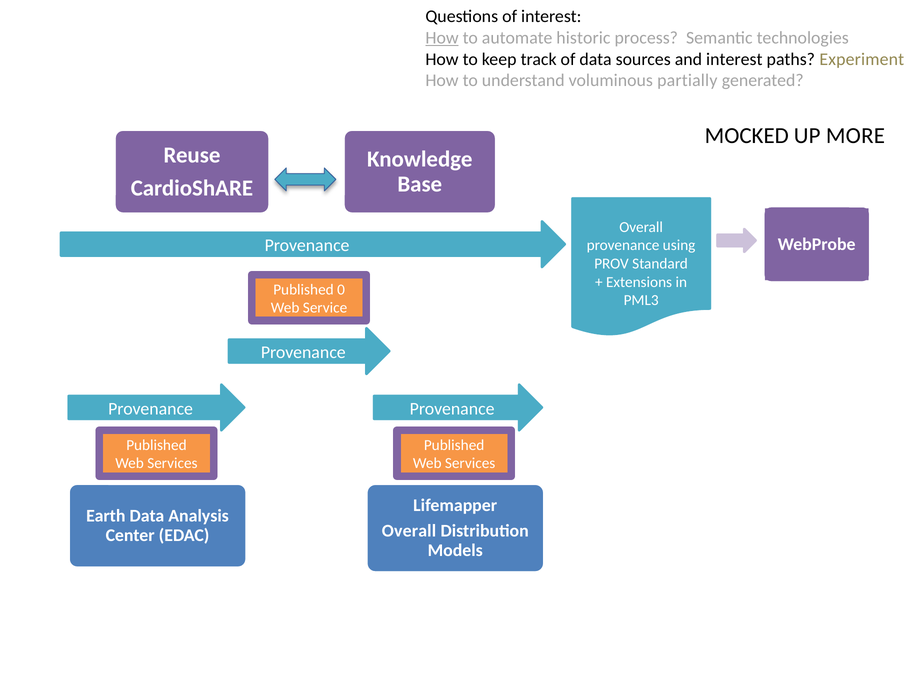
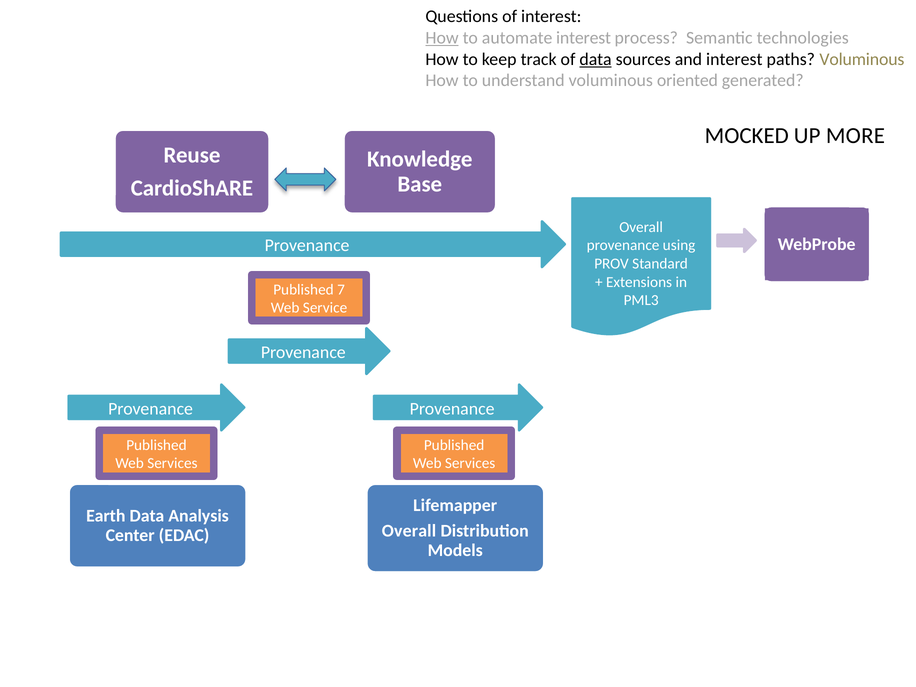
automate historic: historic -> interest (584, 38)
data underline: none -> present (596, 59)
paths Experiment: Experiment -> Voluminous (862, 59)
partially: partially -> oriented (687, 81)
0: 0 -> 7 (341, 290)
